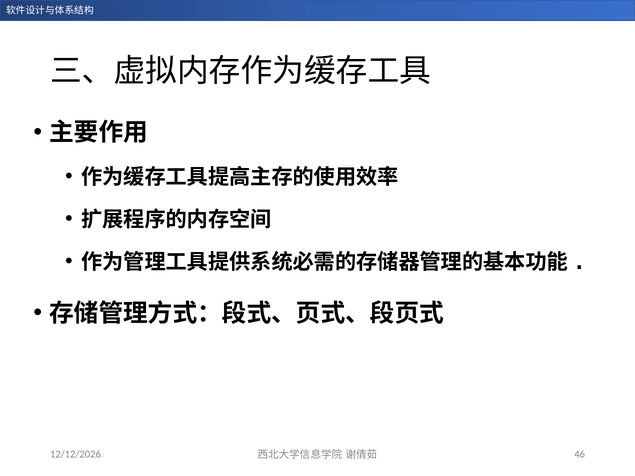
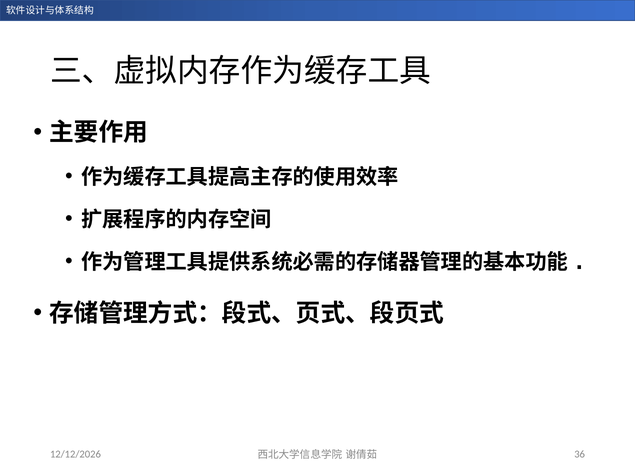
46: 46 -> 36 (580, 455)
